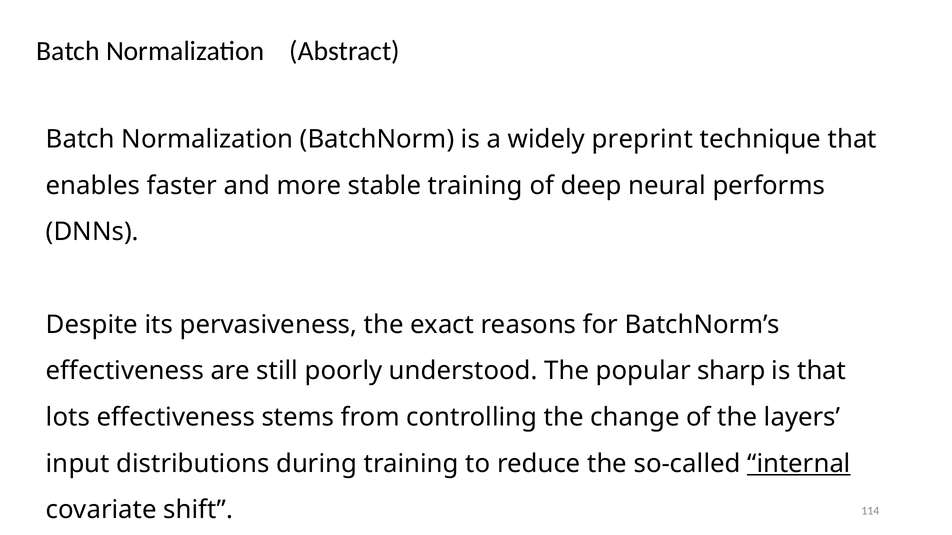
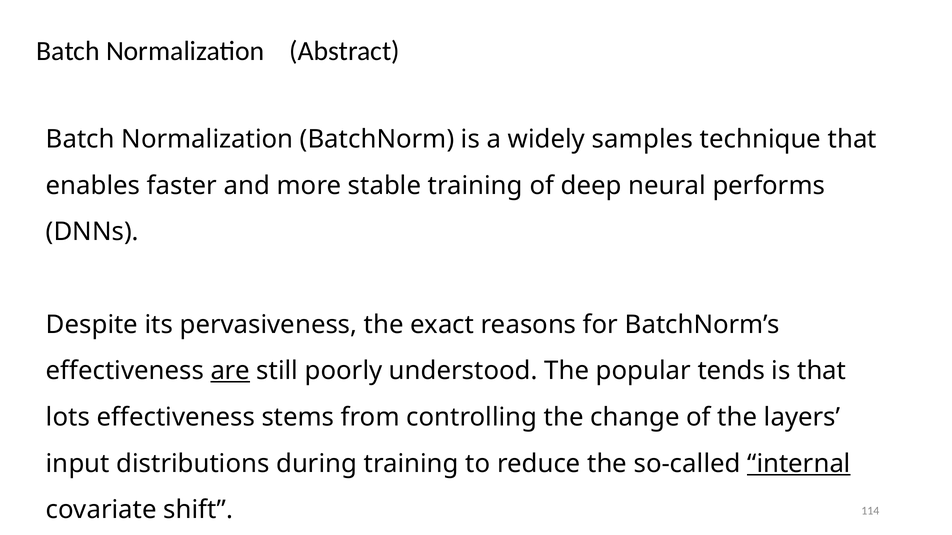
preprint: preprint -> samples (642, 139)
are underline: none -> present (230, 371)
sharp: sharp -> tends (731, 371)
